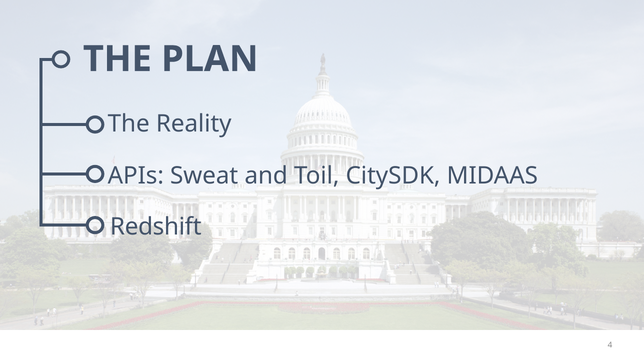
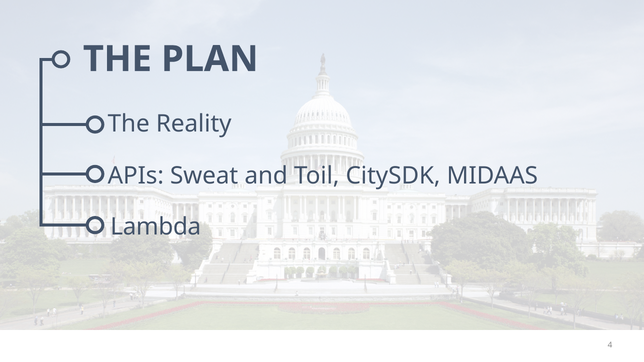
Redshift: Redshift -> Lambda (156, 227)
